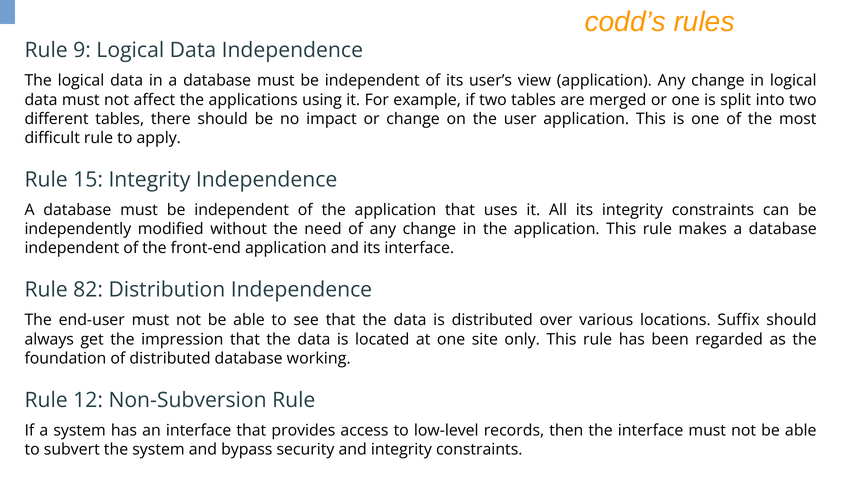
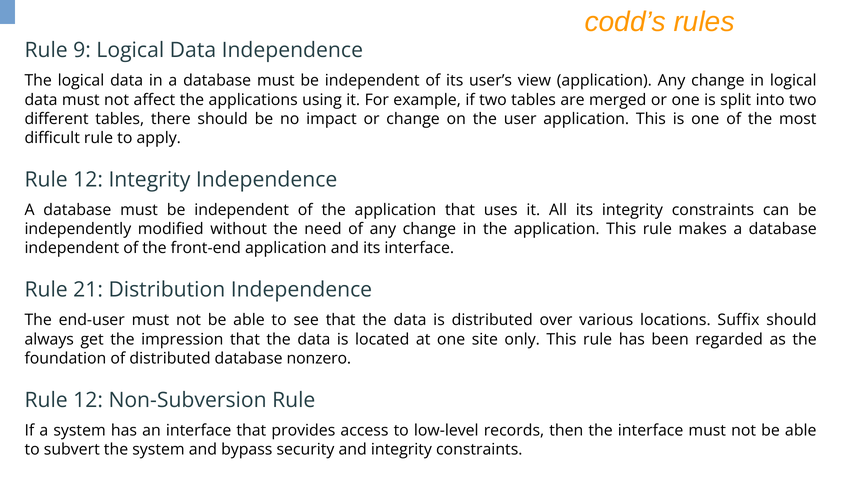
15: 15 -> 12 (88, 179)
82: 82 -> 21 (88, 290)
working: working -> nonzero (319, 358)
